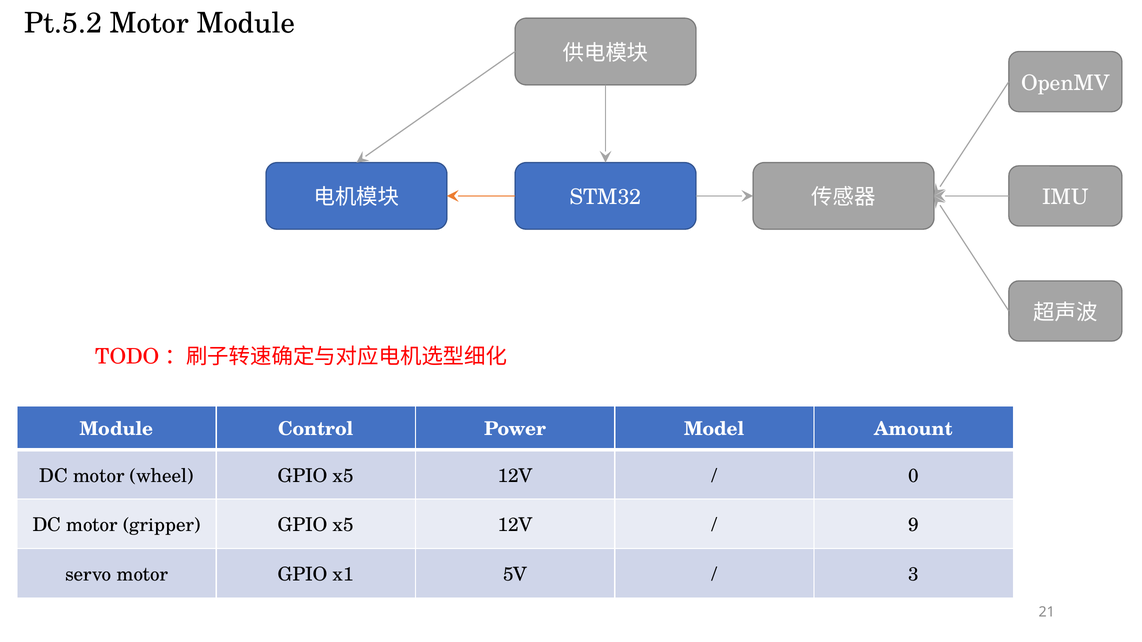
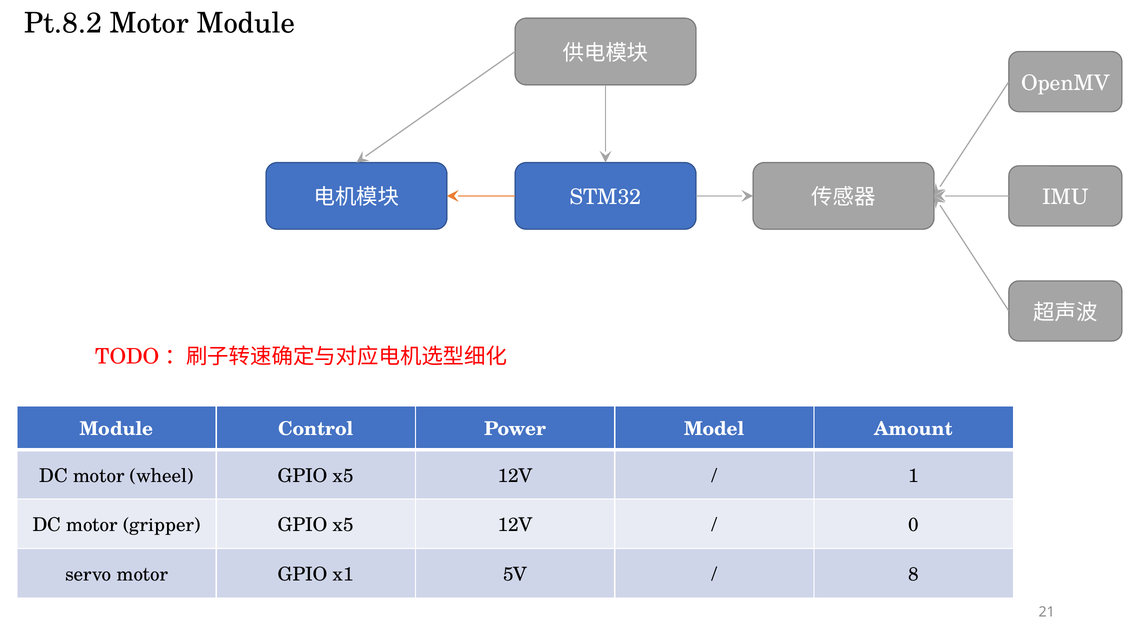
Pt.5.2: Pt.5.2 -> Pt.8.2 (63, 23)
0: 0 -> 1 (914, 476)
9: 9 -> 0 (914, 525)
3: 3 -> 8 (914, 575)
